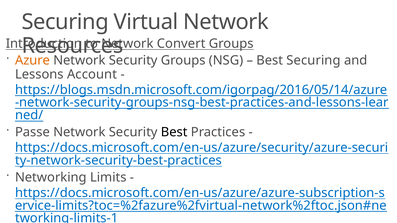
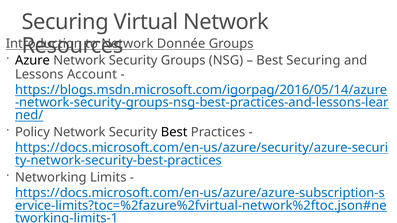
Convert: Convert -> Donnée (181, 44)
Azure colour: orange -> black (33, 60)
Passe: Passe -> Policy (33, 132)
